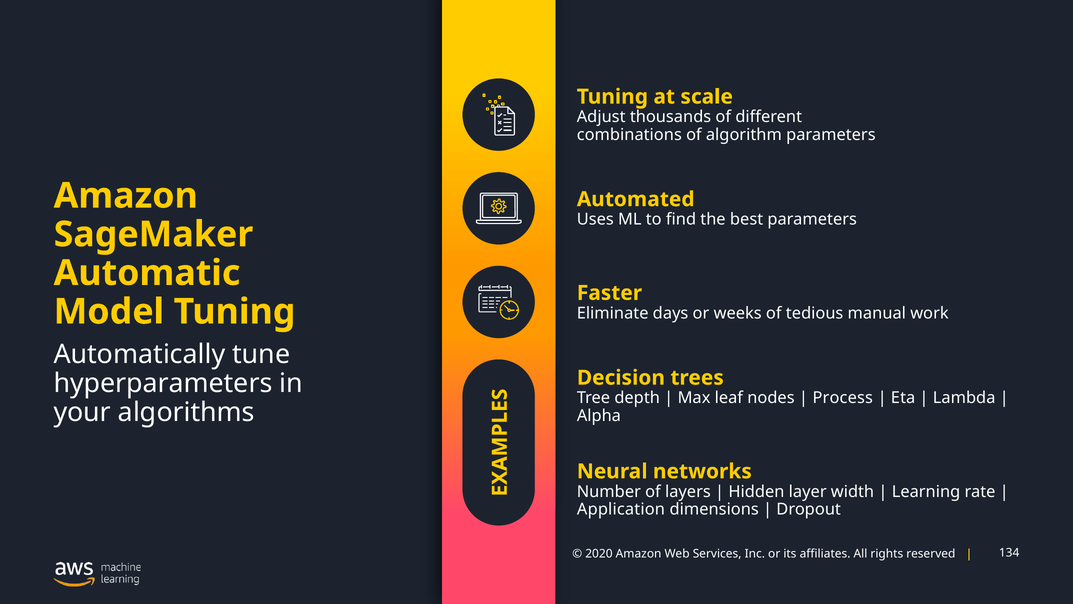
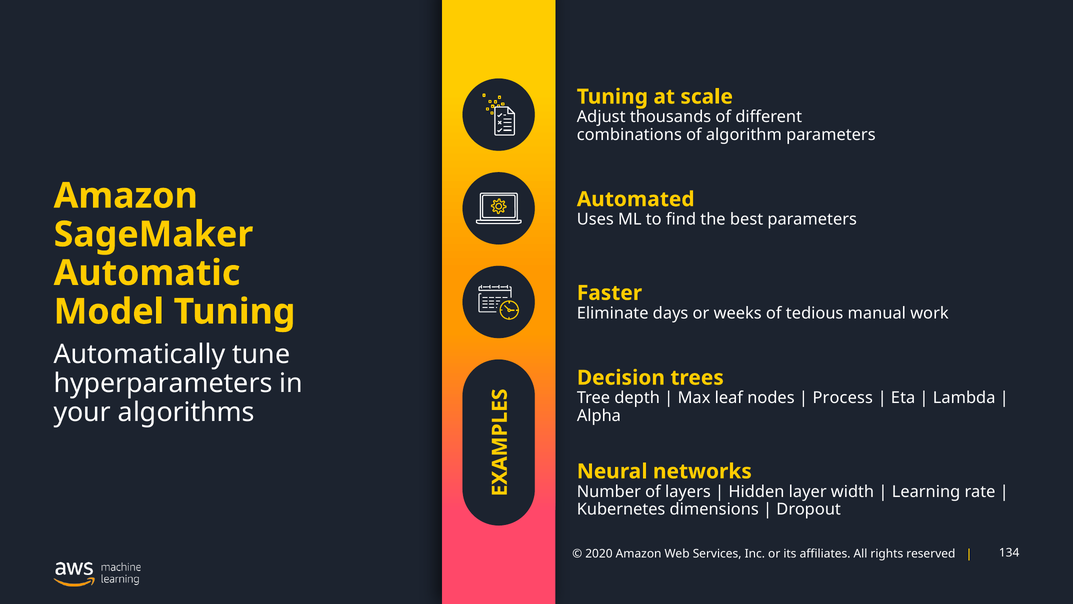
Application: Application -> Kubernetes (621, 509)
